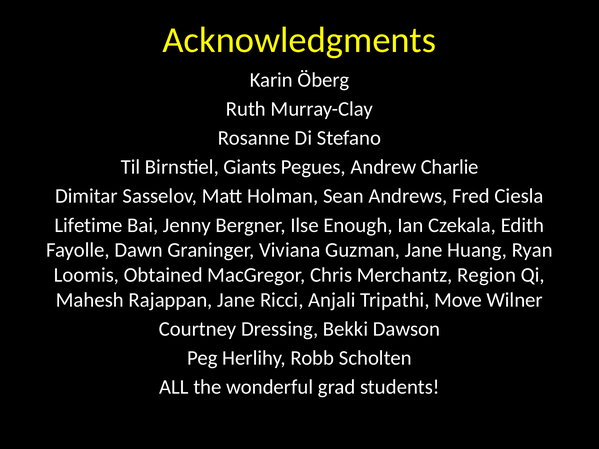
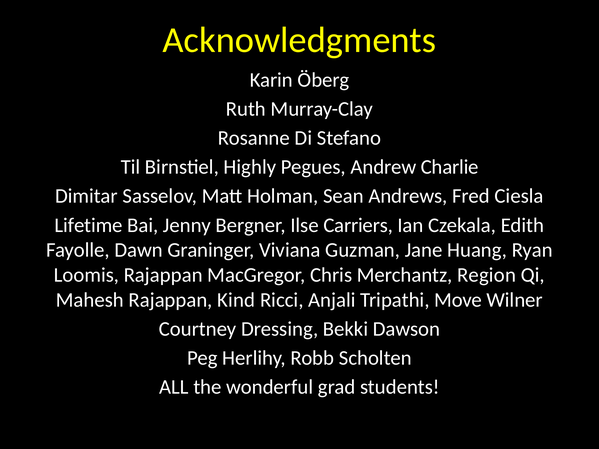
Giants: Giants -> Highly (250, 167)
Enough: Enough -> Carriers (358, 225)
Loomis Obtained: Obtained -> Rajappan (163, 275)
Rajappan Jane: Jane -> Kind (236, 300)
